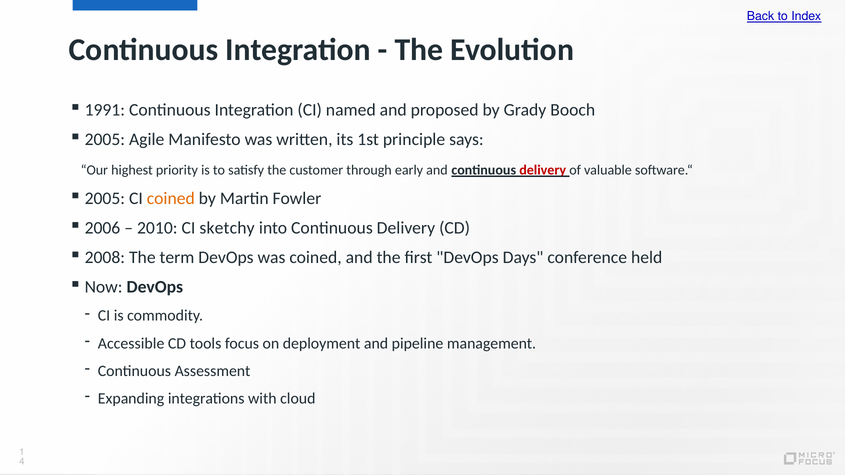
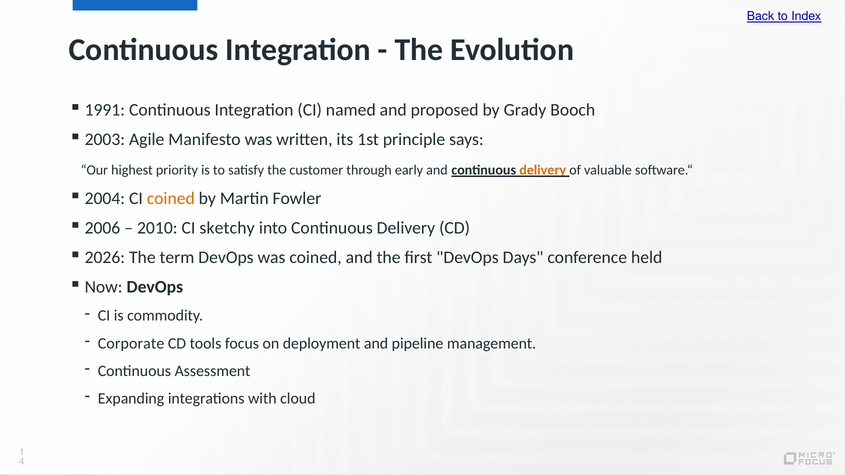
2005: 2005 -> 2003 (105, 139)
delivery colour: red -> orange (543, 170)
2005: 2005 -> 2004 (105, 199)
2008: 2008 -> 2026 (105, 258)
Accessible: Accessible -> Corporate (131, 344)
